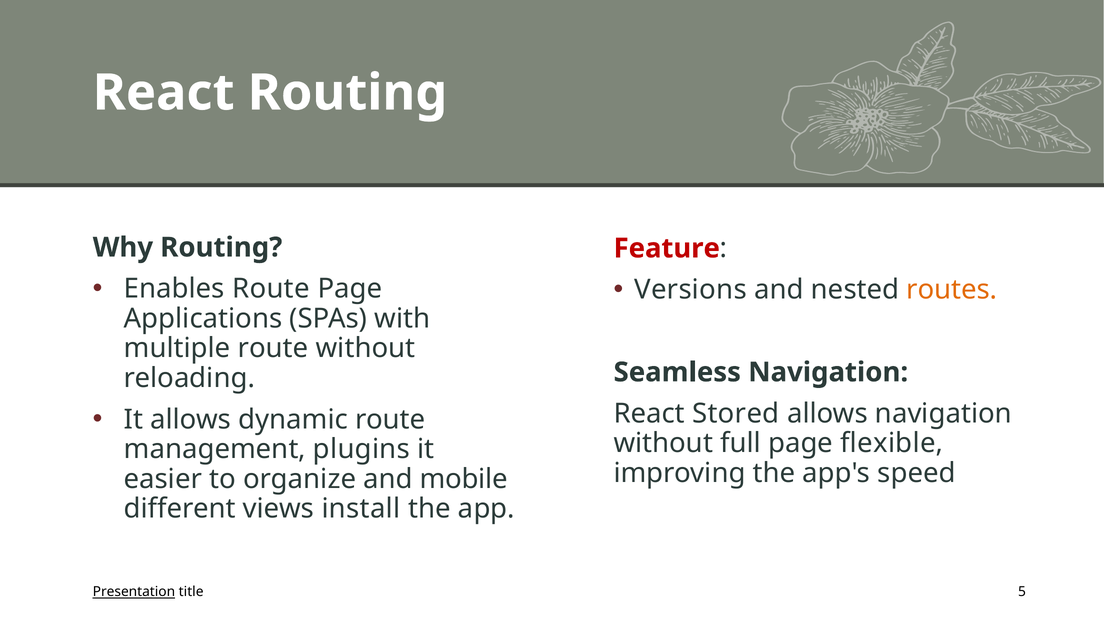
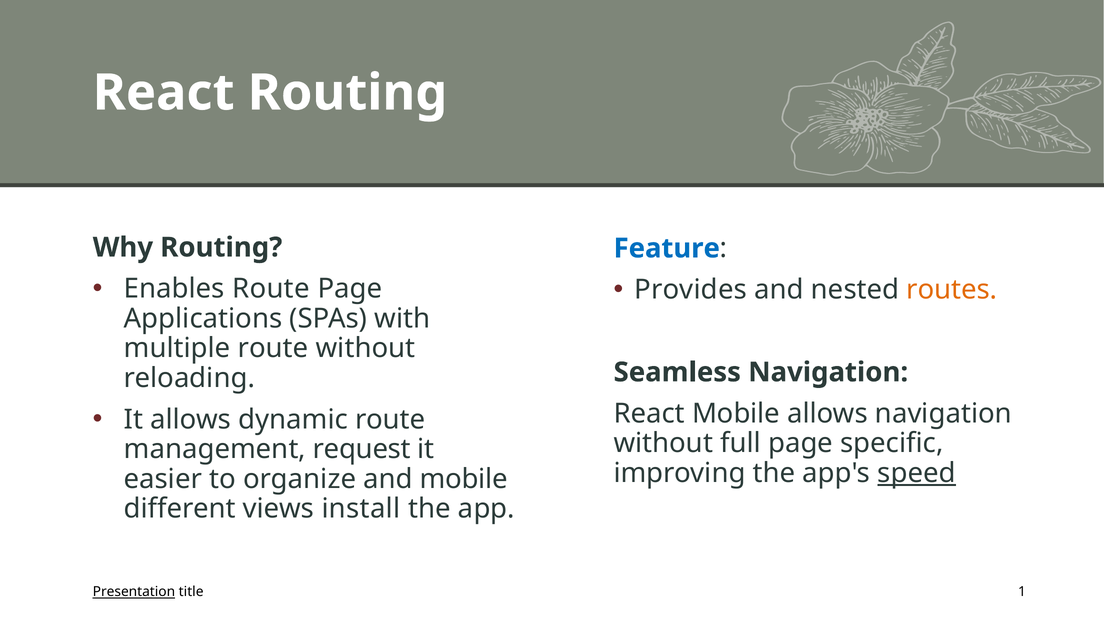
Feature colour: red -> blue (667, 248)
Versions: Versions -> Provides (691, 290)
React Stored: Stored -> Mobile (736, 414)
flexible: flexible -> specific (892, 443)
plugins: plugins -> request (362, 449)
speed underline: none -> present (917, 473)
5: 5 -> 1 (1022, 592)
